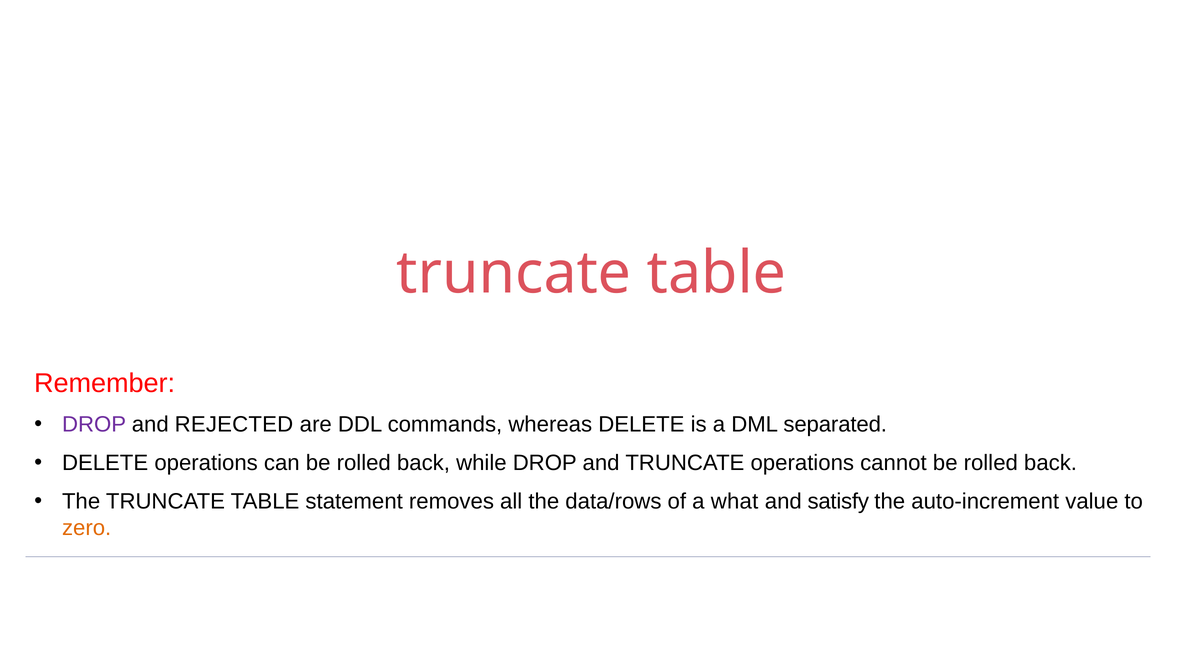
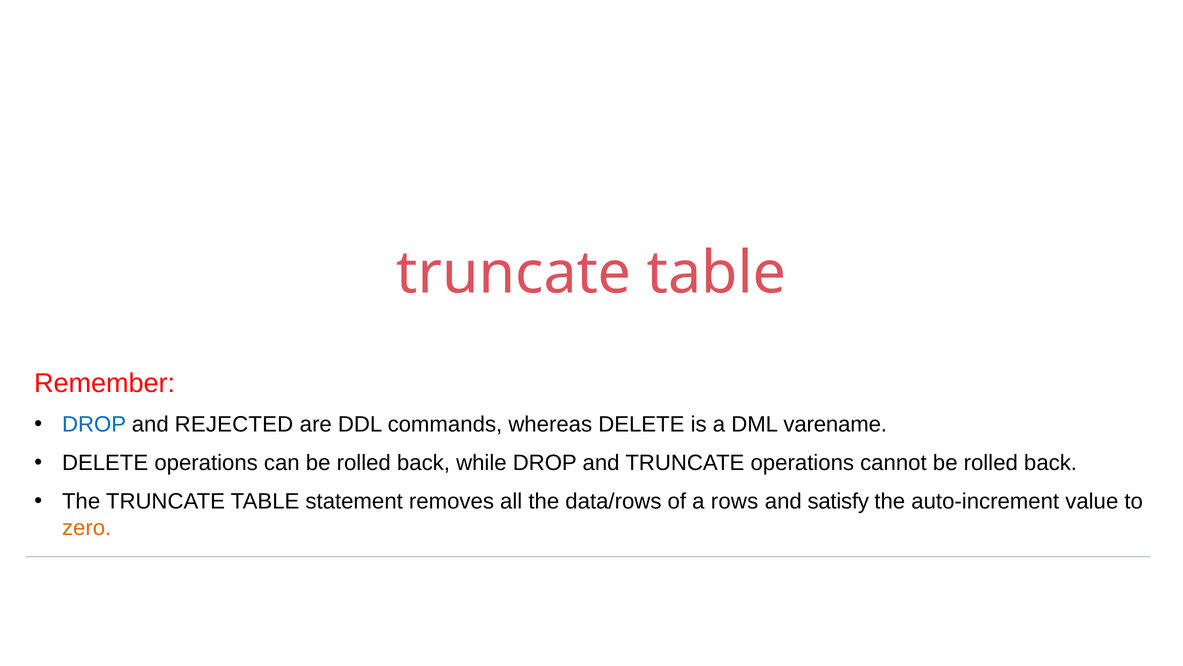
DROP colour: purple -> blue (94, 424)
separated: separated -> varename (835, 424)
what: what -> rows (735, 501)
